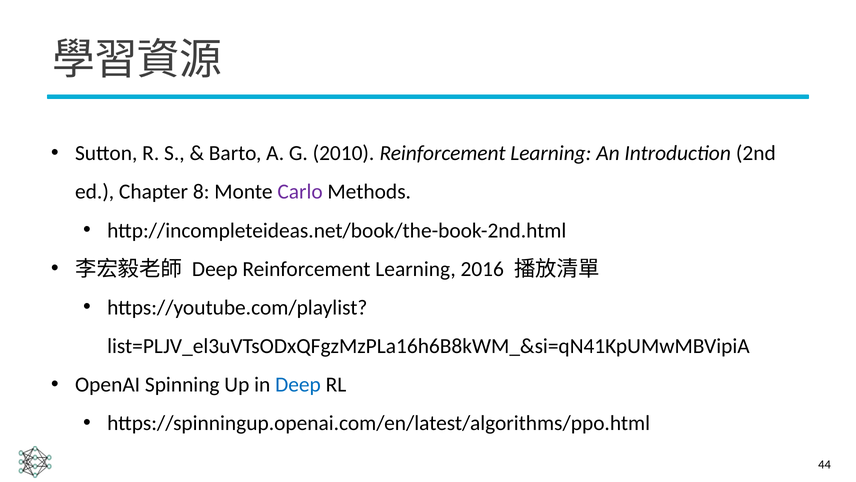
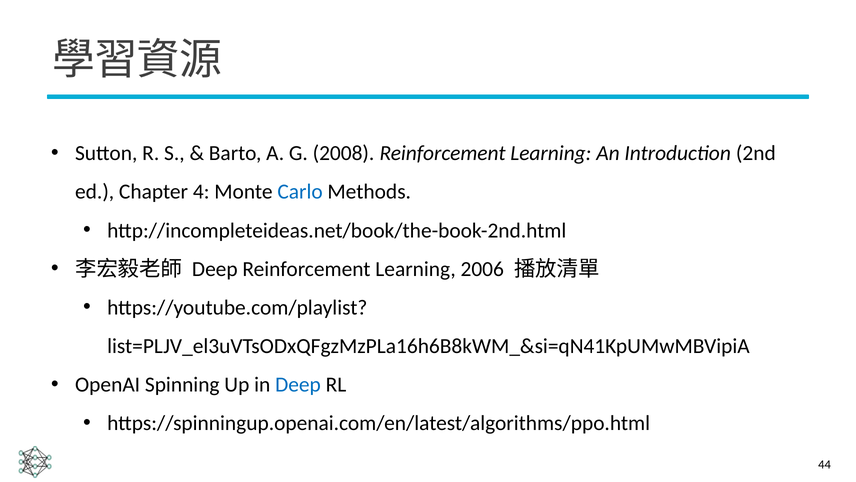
2010: 2010 -> 2008 (344, 153)
8: 8 -> 4 (201, 192)
Carlo colour: purple -> blue (300, 192)
2016: 2016 -> 2006 (482, 269)
